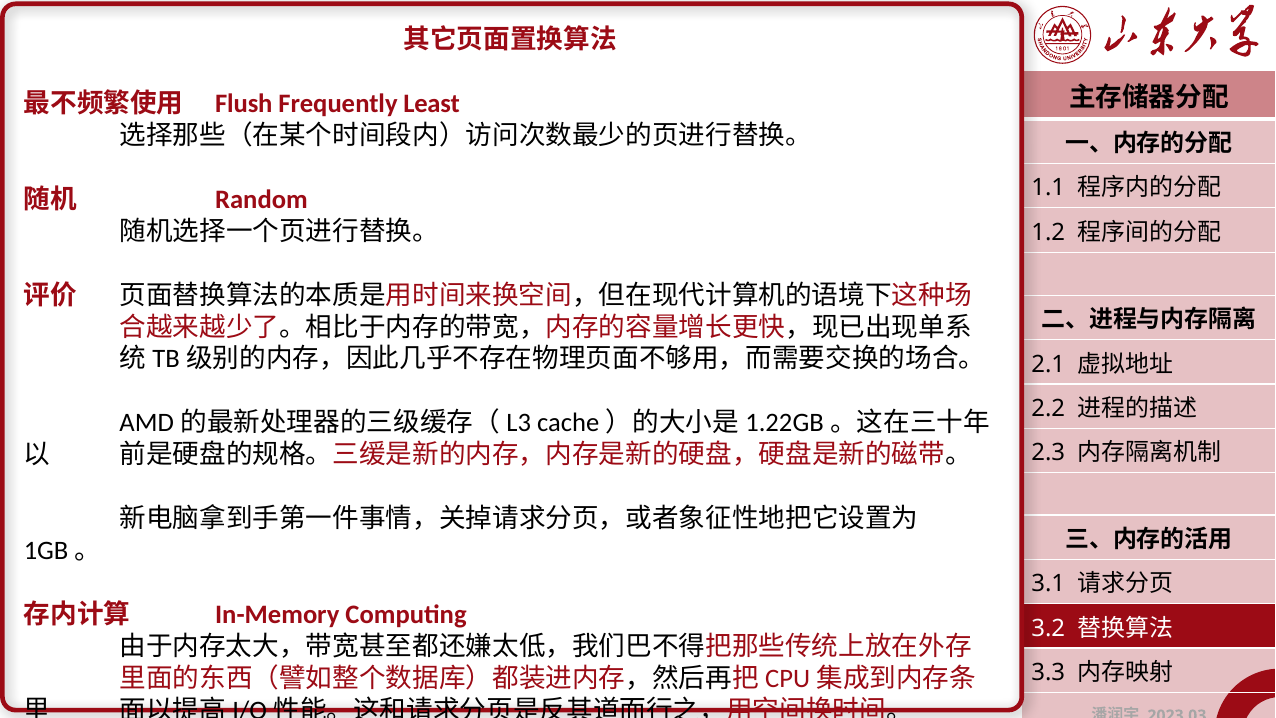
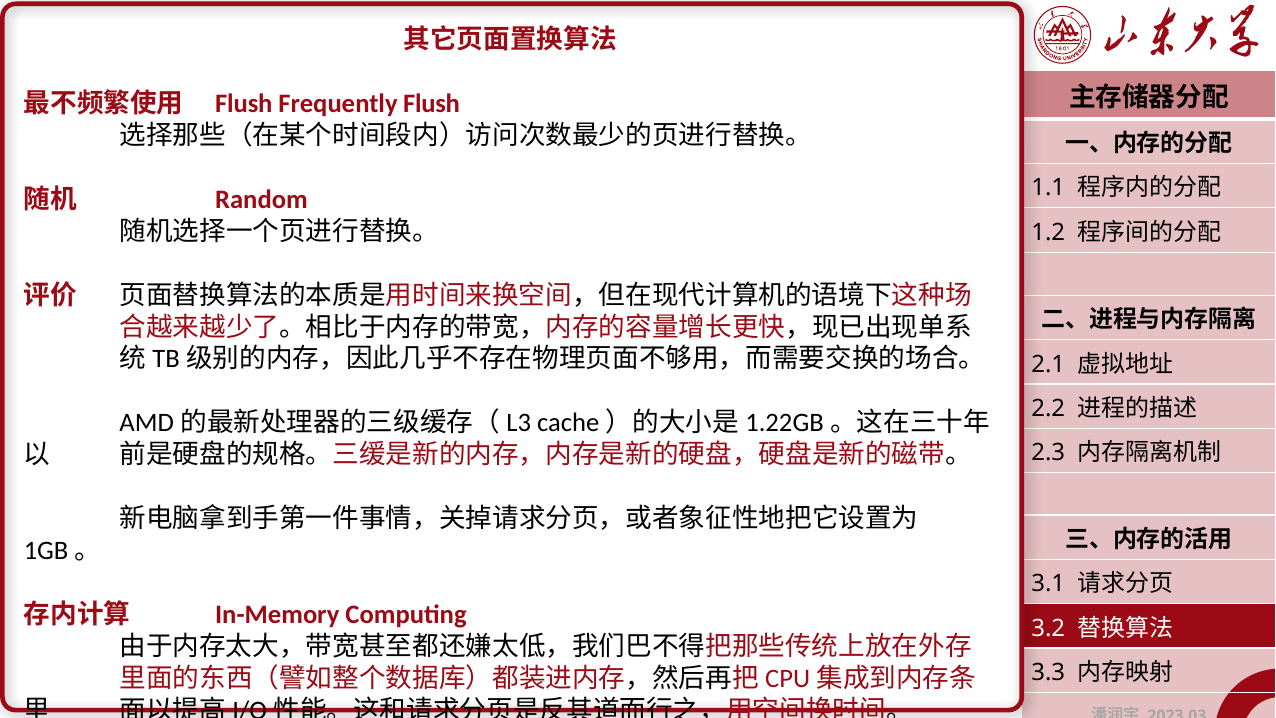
Frequently Least: Least -> Flush (432, 104)
